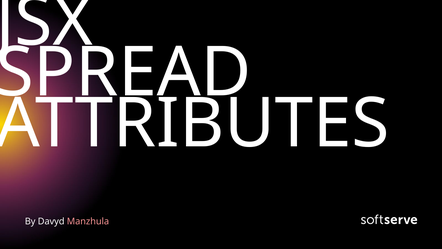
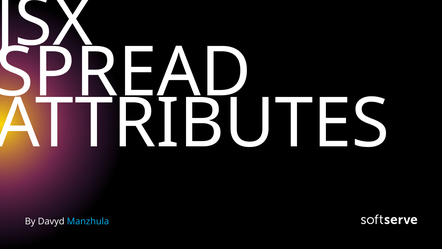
Manzhula colour: pink -> light blue (88, 221)
